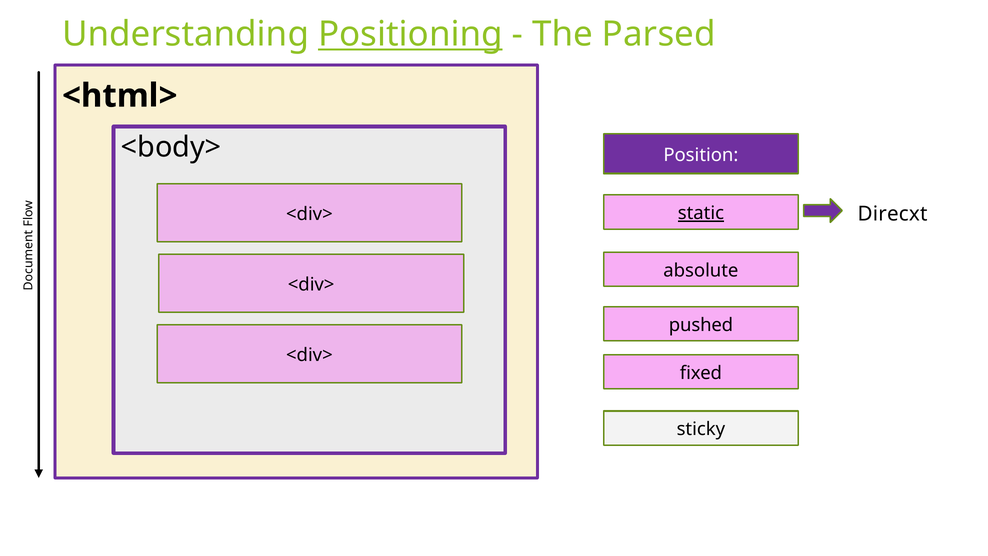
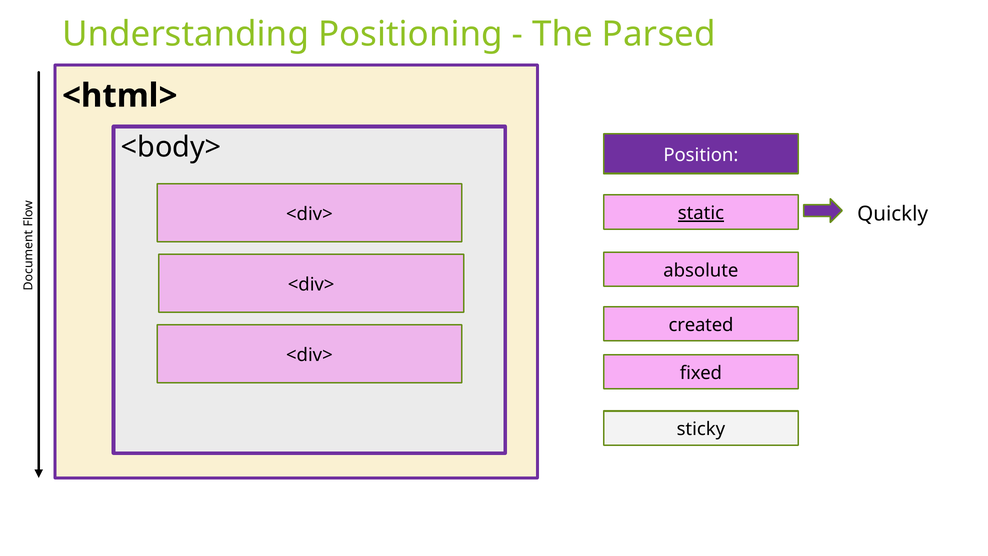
Positioning underline: present -> none (410, 34)
Direcxt: Direcxt -> Quickly (893, 214)
pushed: pushed -> created (701, 325)
